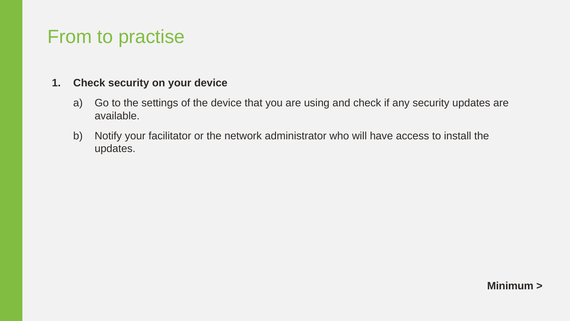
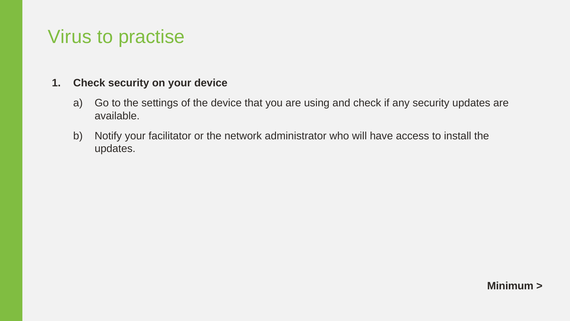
From: From -> Virus (70, 37)
